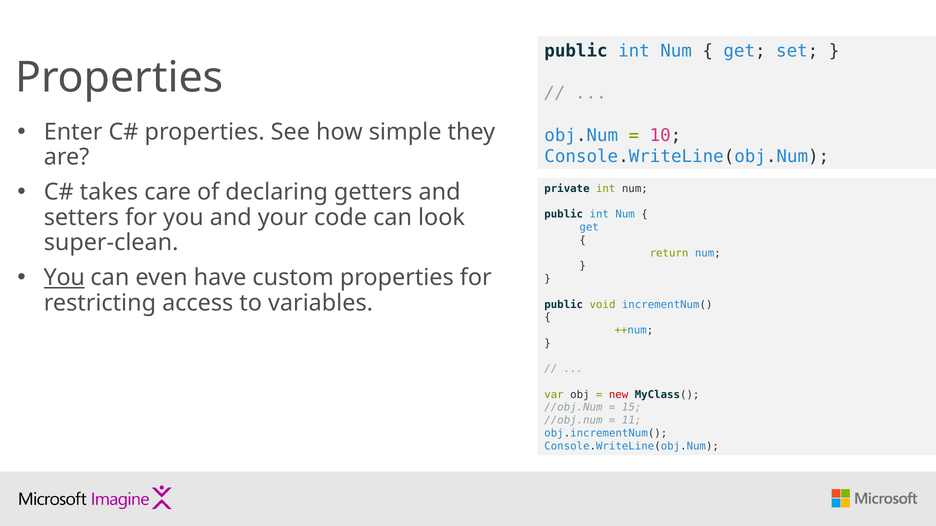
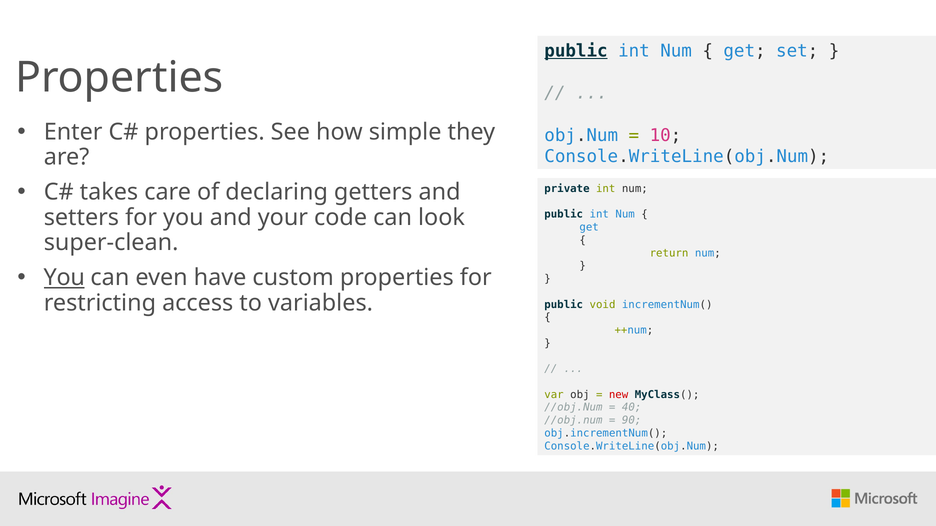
public underline: none -> present (576, 51)
15: 15 -> 40 (632, 408)
11: 11 -> 90 (632, 421)
